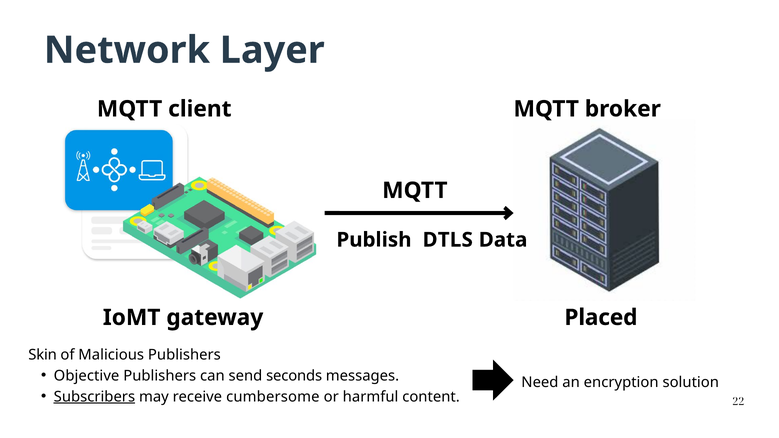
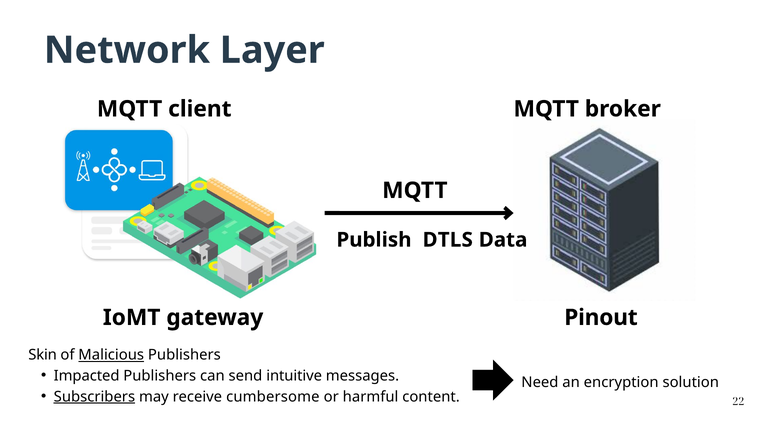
Placed: Placed -> Pinout (601, 318)
Malicious underline: none -> present (111, 355)
Objective: Objective -> Impacted (87, 376)
seconds: seconds -> intuitive (294, 376)
